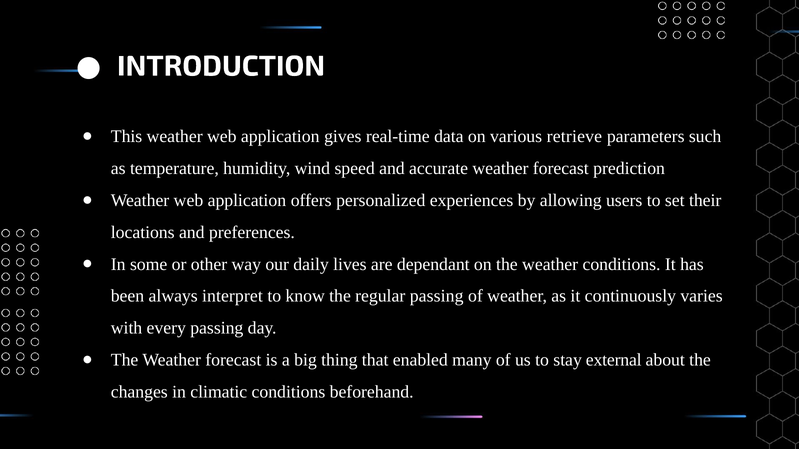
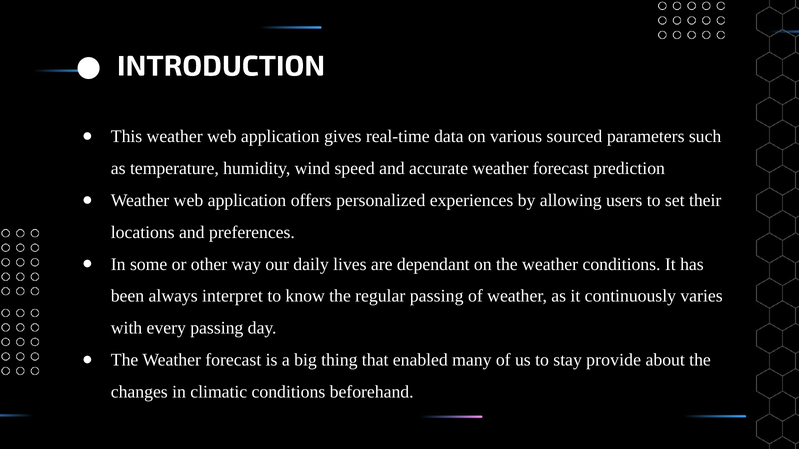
retrieve: retrieve -> sourced (574, 137)
external: external -> provide (614, 360)
